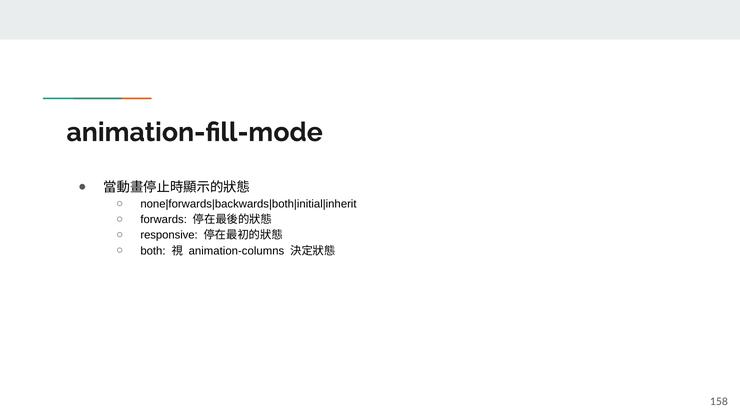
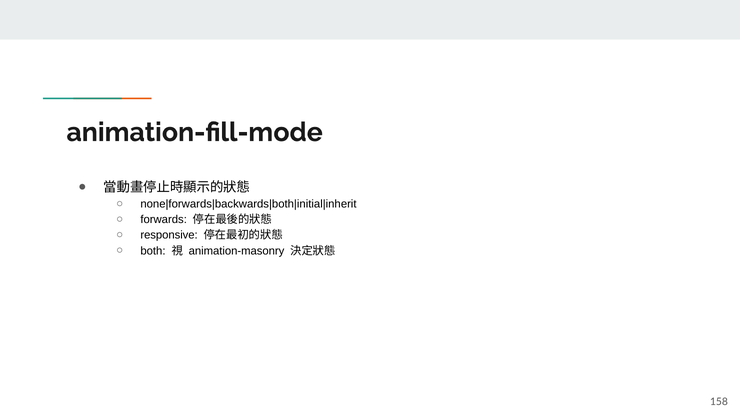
animation-columns: animation-columns -> animation-masonry (236, 250)
